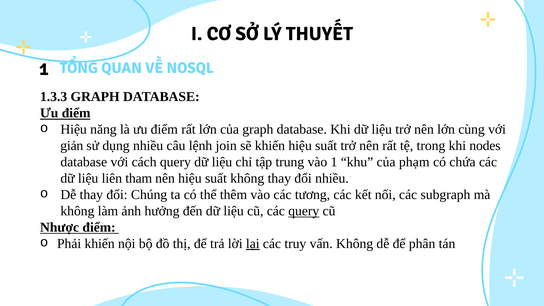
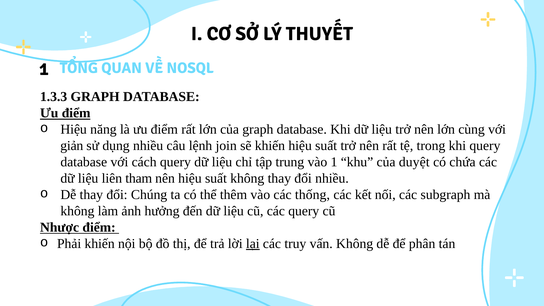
khi nodes: nodes -> query (485, 146)
phạm: phạm -> duyệt (414, 162)
tương: tương -> thống (312, 195)
query underline: present -> none (304, 211)
